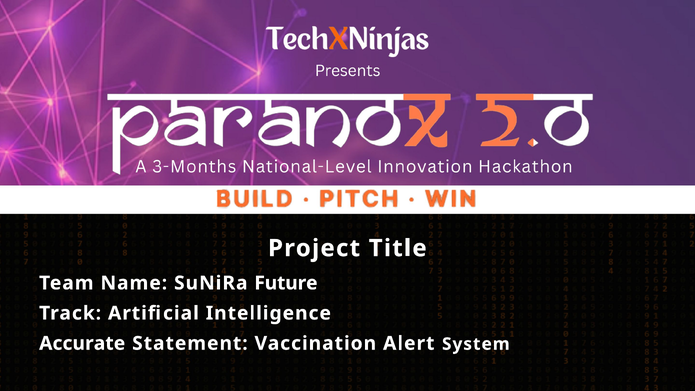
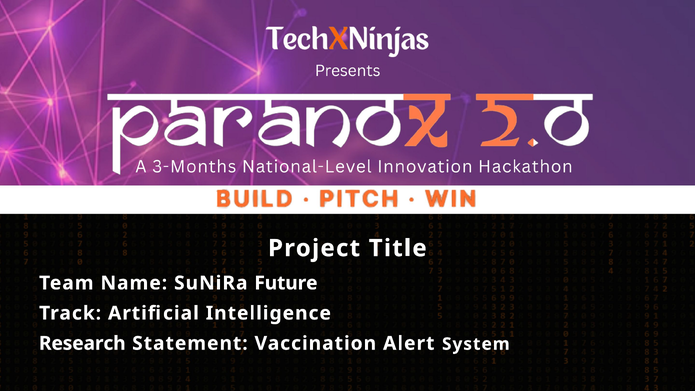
Accurate: Accurate -> Research (82, 343)
